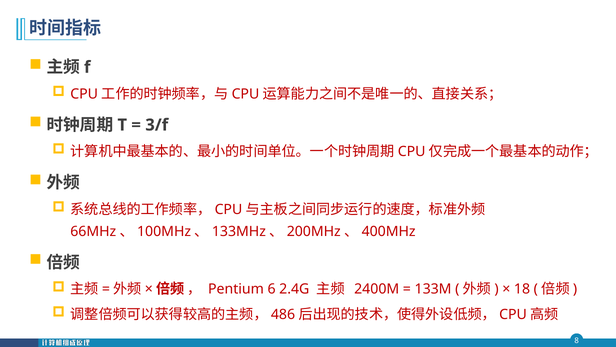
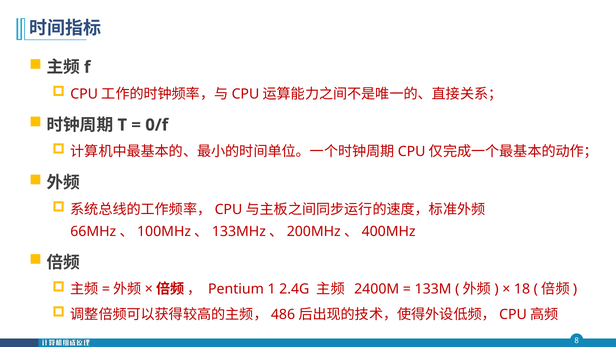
3/f: 3/f -> 0/f (157, 125)
6: 6 -> 1 (272, 289)
